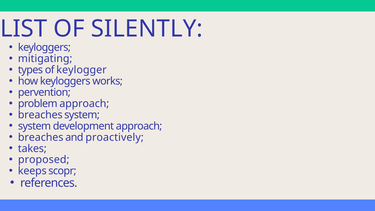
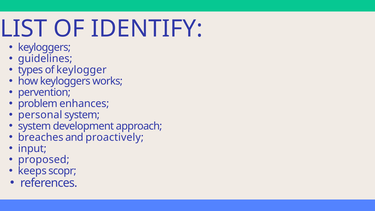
SILENTLY: SILENTLY -> IDENTIFY (147, 29)
mitigating: mitigating -> guidelines (45, 59)
problem approach: approach -> enhances (84, 104)
breaches: breaches -> personal (40, 115)
takes: takes -> input (32, 148)
